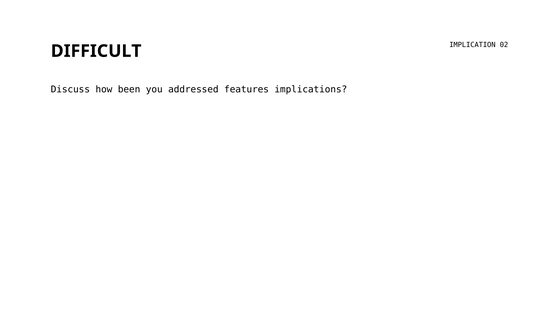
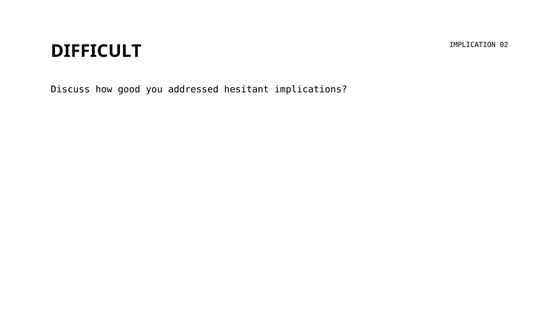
been: been -> good (129, 89)
features: features -> hesitant (247, 89)
